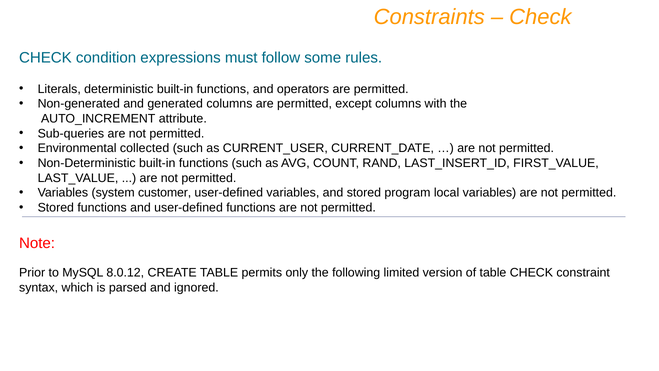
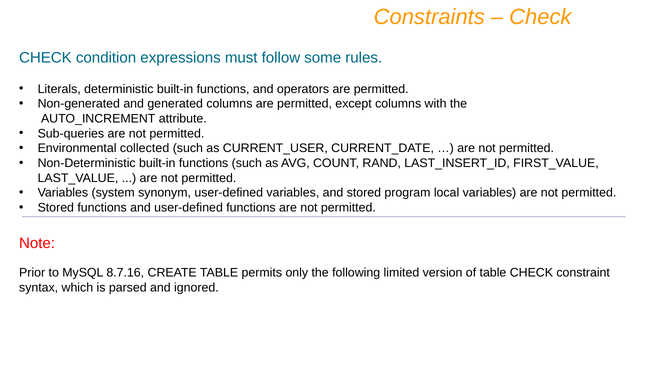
customer: customer -> synonym (165, 193)
8.0.12: 8.0.12 -> 8.7.16 (125, 273)
